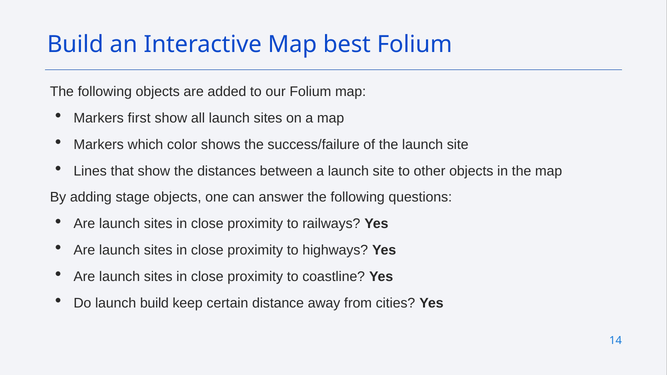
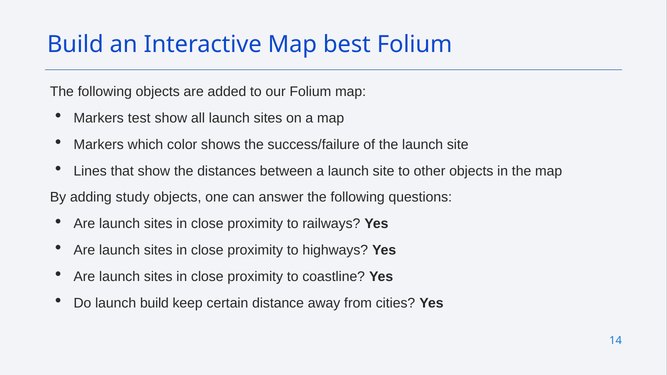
first: first -> test (139, 118)
stage: stage -> study (133, 197)
